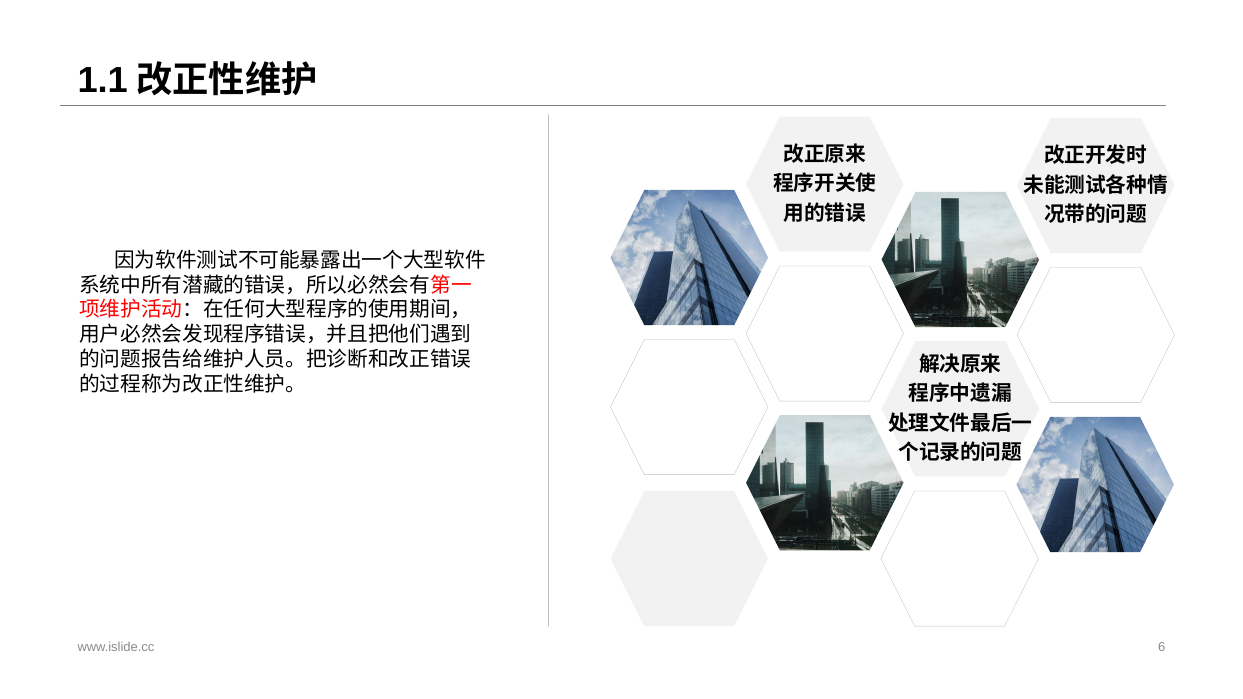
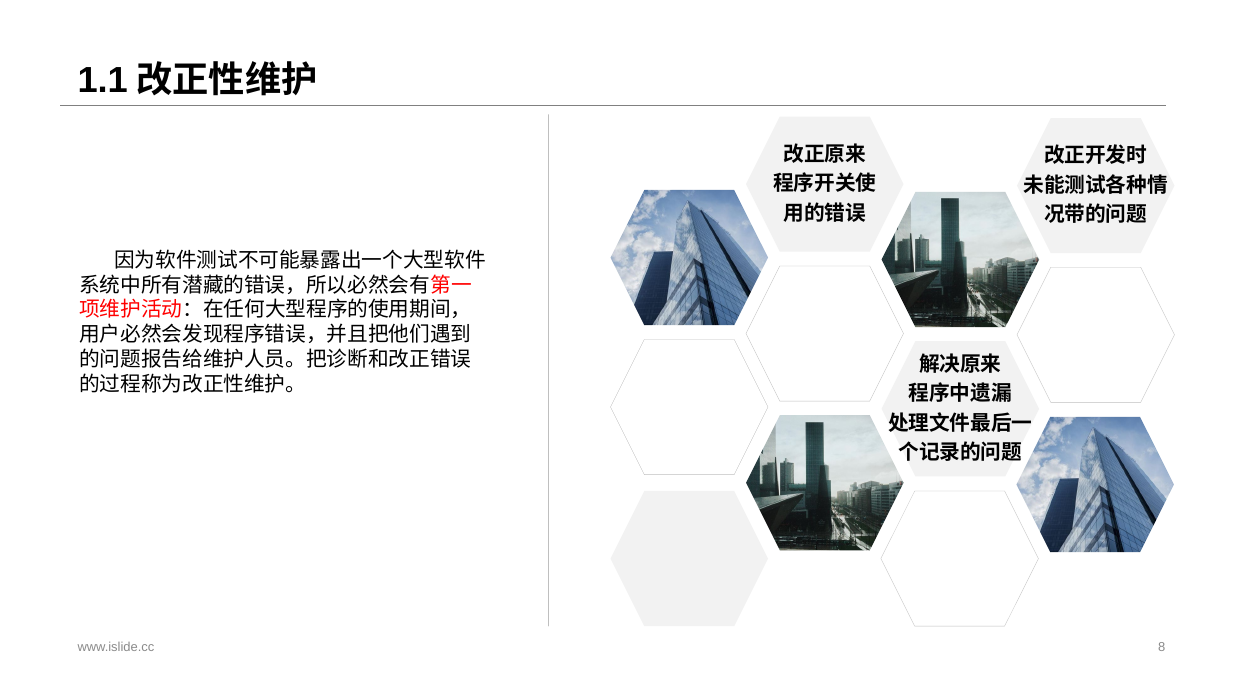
6: 6 -> 8 (1162, 648)
